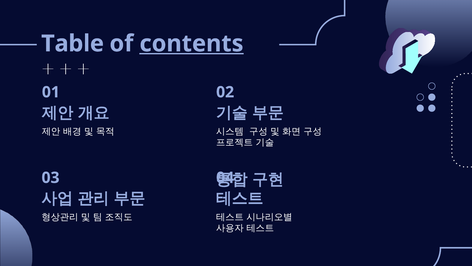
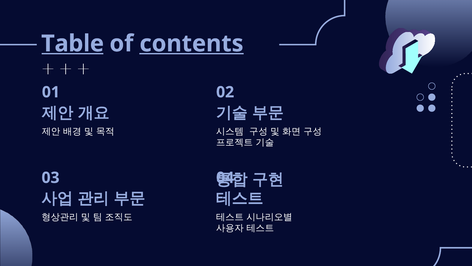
Table underline: none -> present (73, 44)
